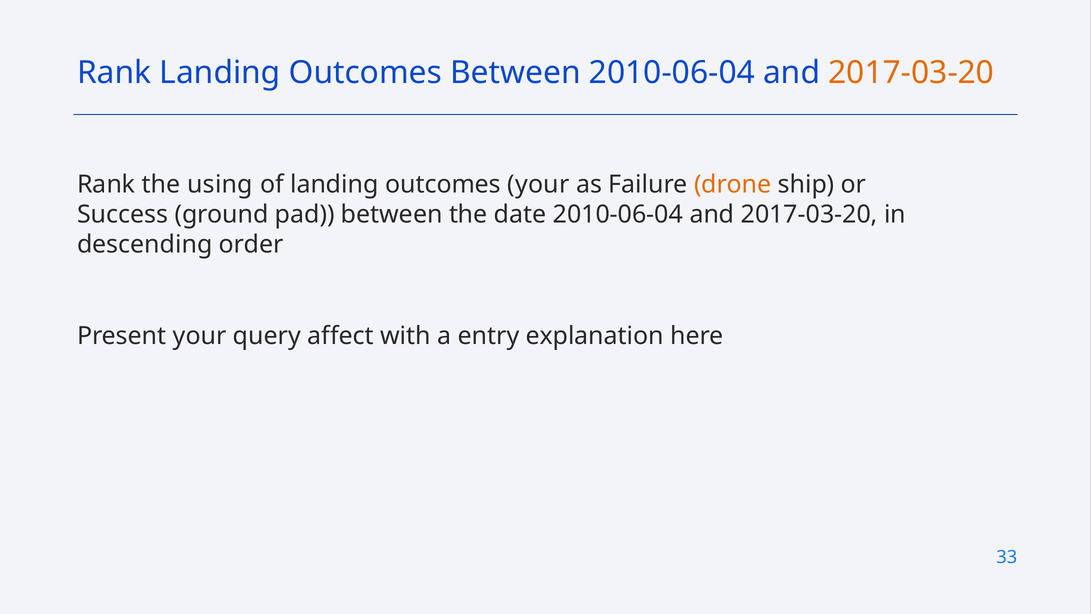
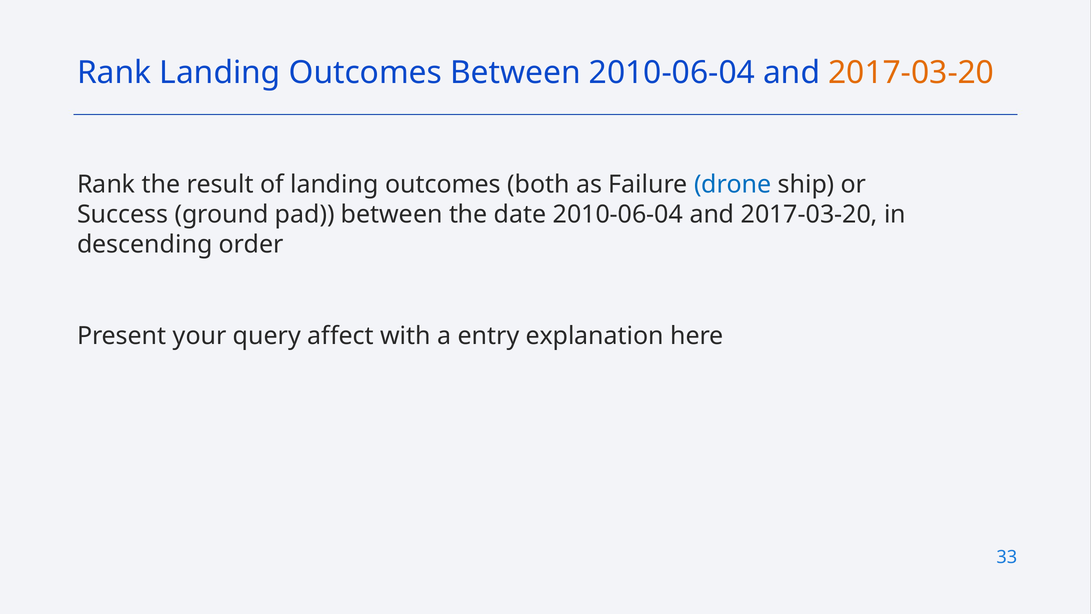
using: using -> result (220, 184)
outcomes your: your -> both (539, 184)
drone colour: orange -> blue (733, 184)
